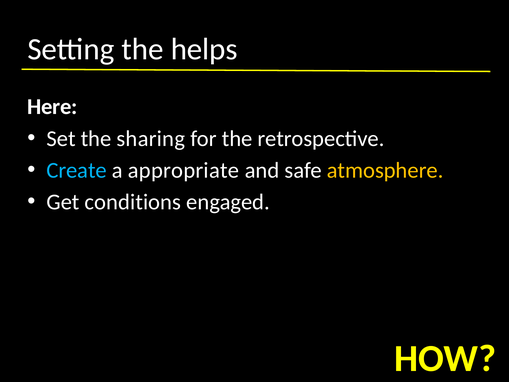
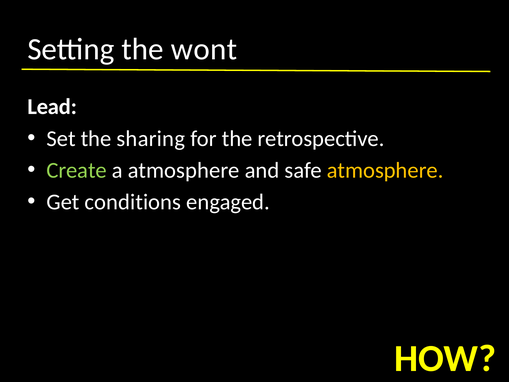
helps: helps -> wont (204, 49)
Here: Here -> Lead (52, 107)
Create colour: light blue -> light green (77, 170)
a appropriate: appropriate -> atmosphere (184, 170)
